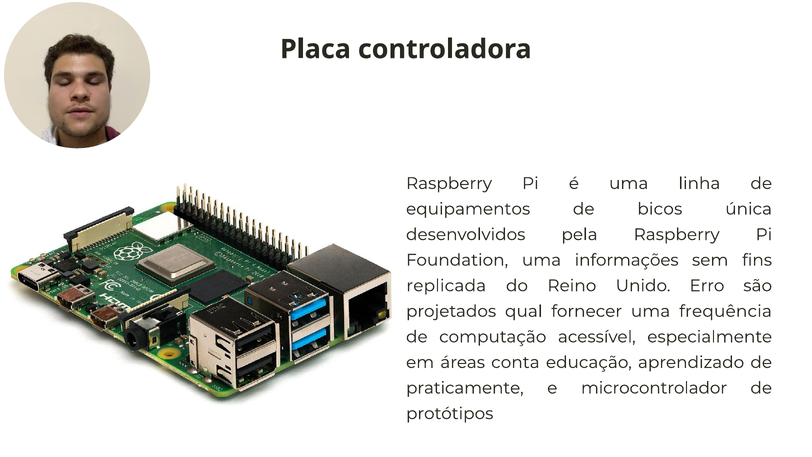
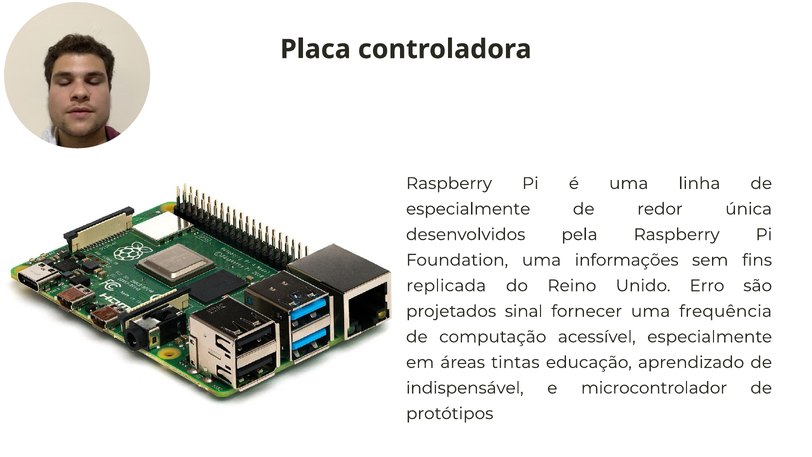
equipamentos: equipamentos -> especialmente (468, 209)
bicos: bicos -> redor (660, 209)
qual: qual -> sinal (524, 311)
conta: conta -> tintas (515, 362)
praticamente: praticamente -> indispensável (465, 388)
